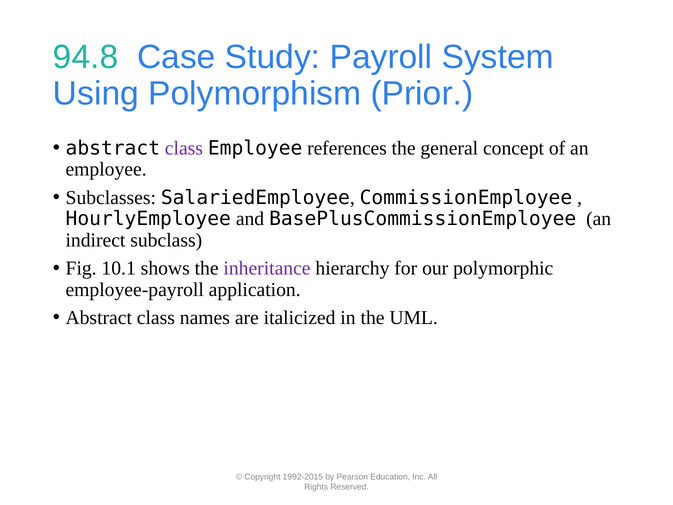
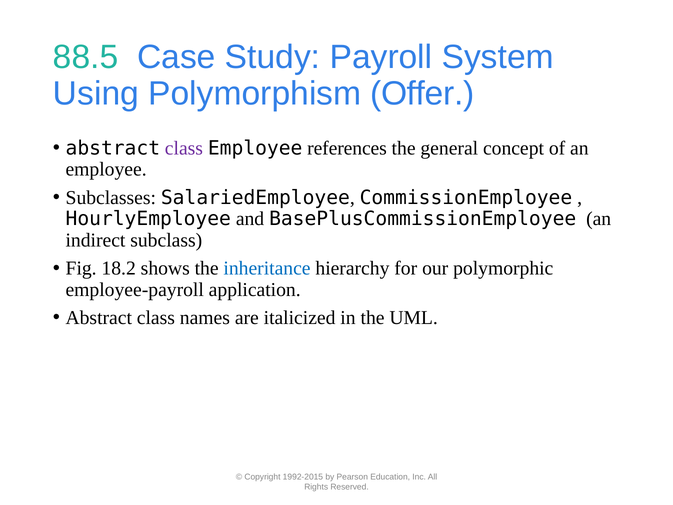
94.8: 94.8 -> 88.5 (86, 57)
Prior: Prior -> Offer (422, 94)
10.1: 10.1 -> 18.2 (119, 268)
inheritance colour: purple -> blue (267, 268)
